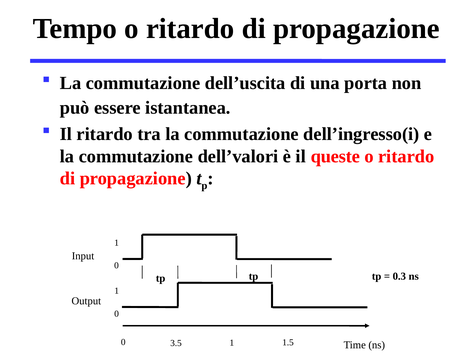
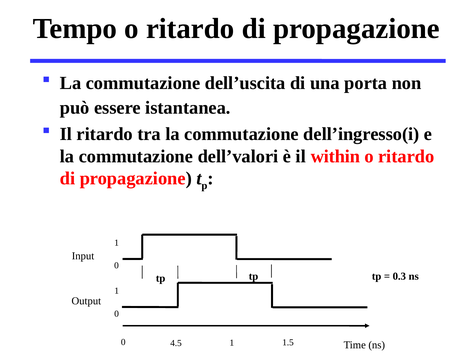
queste: queste -> within (335, 156)
3.5: 3.5 -> 4.5 (176, 343)
